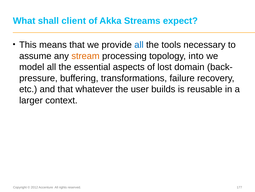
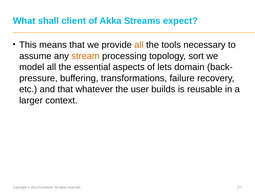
all colour: blue -> orange (139, 45)
into: into -> sort (196, 56)
lost: lost -> lets (165, 67)
